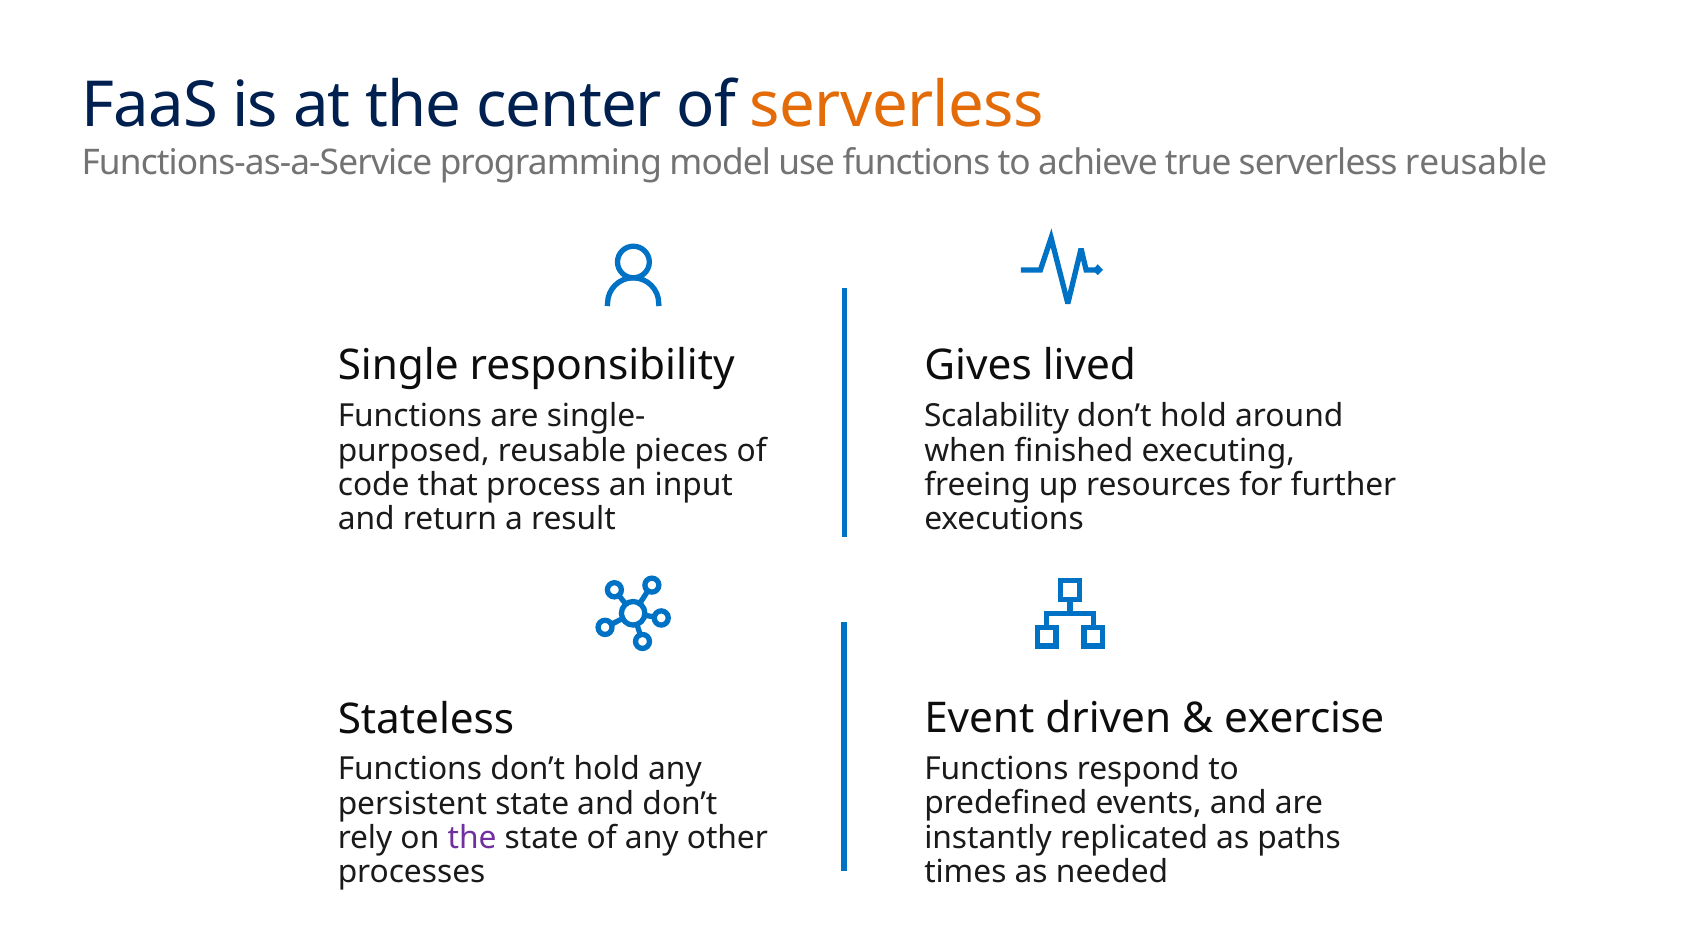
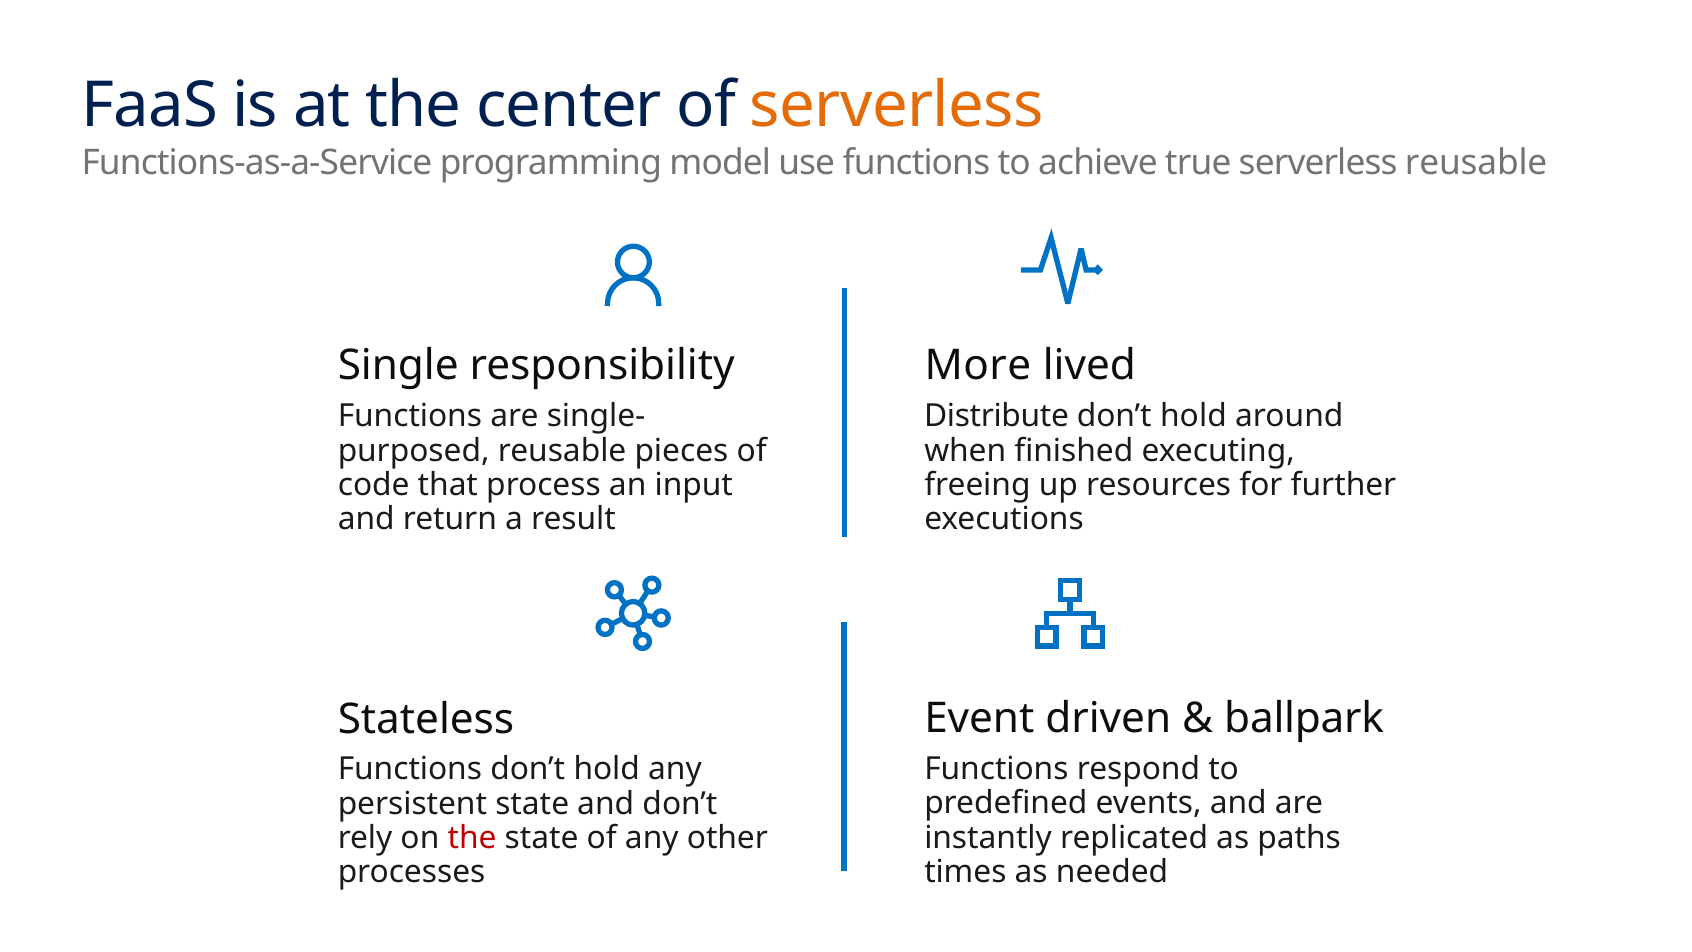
Gives: Gives -> More (978, 366)
Scalability: Scalability -> Distribute (997, 416)
exercise: exercise -> ballpark (1304, 718)
the colour: purple -> red (472, 838)
